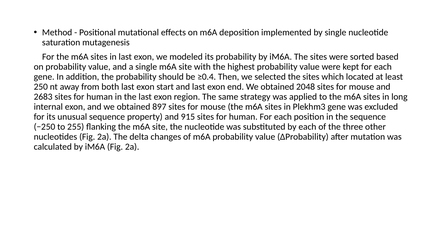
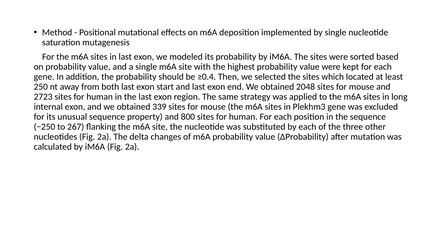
2683: 2683 -> 2723 (43, 97)
897: 897 -> 339 (159, 107)
915: 915 -> 800 (188, 117)
255: 255 -> 267 (76, 127)
